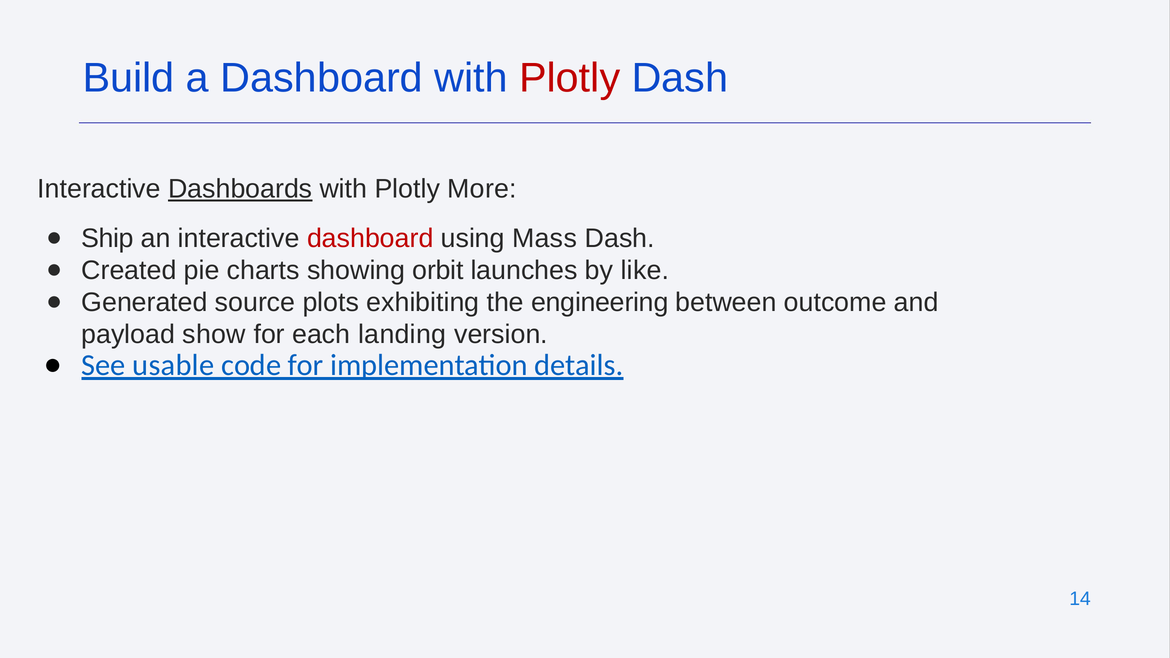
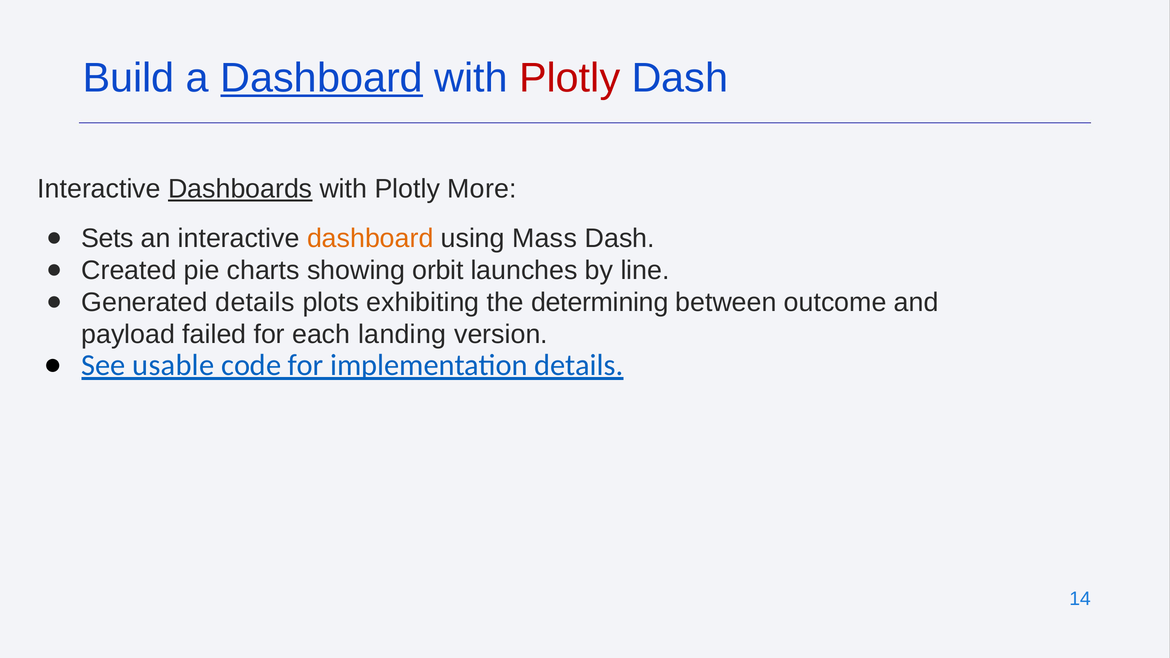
Dashboard underline: none -> present (322, 78)
Ship: Ship -> Sets (107, 238)
dashboard colour: red -> orange (370, 238)
like: like -> line (645, 270)
Generated source: source -> details (255, 302)
engineering: engineering -> determining (600, 302)
show: show -> failed (214, 335)
